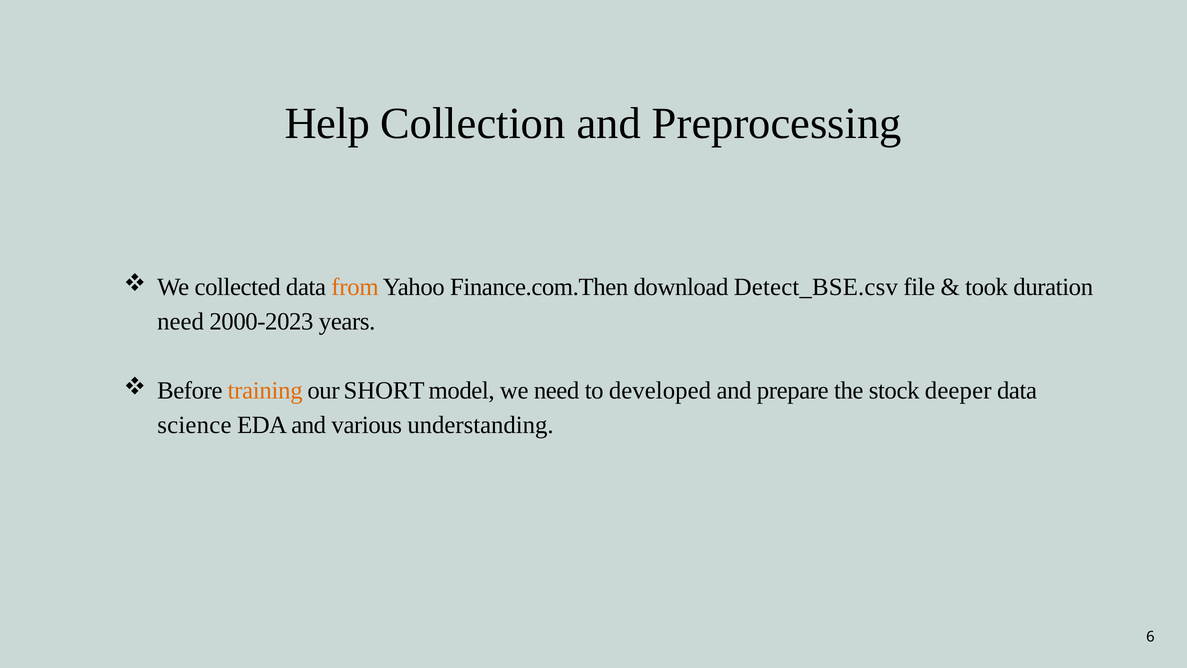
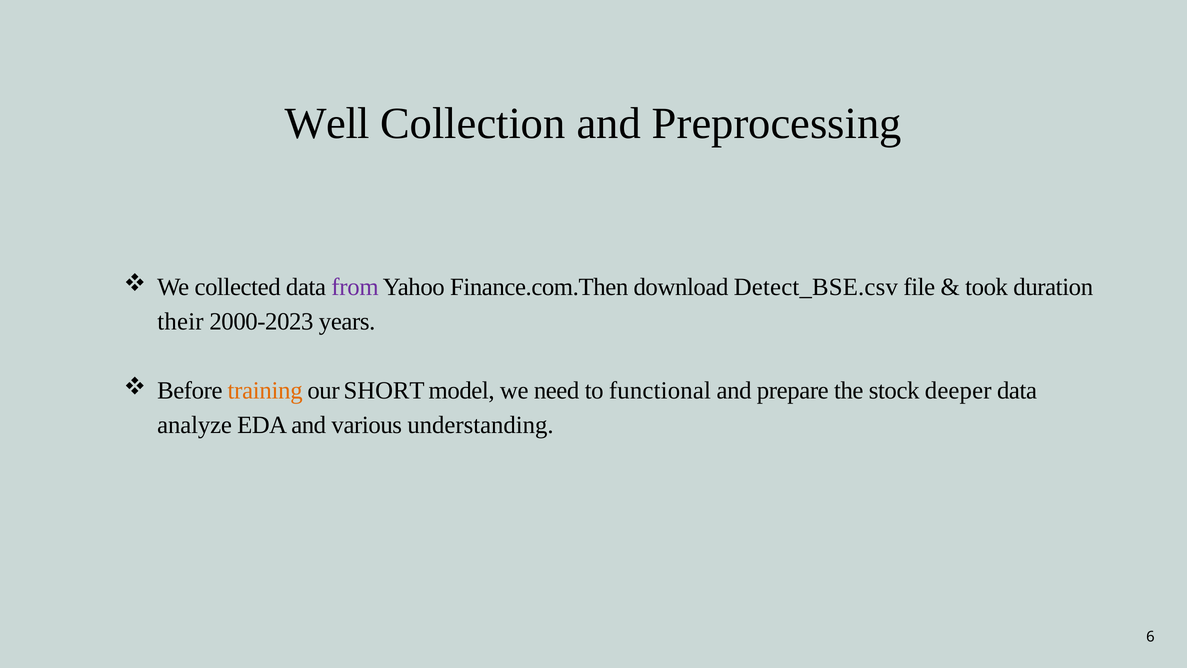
Help: Help -> Well (327, 124)
from colour: orange -> purple (355, 287)
need: need -> their (180, 321)
developed: developed -> functional (660, 391)
science: science -> analyze (195, 425)
